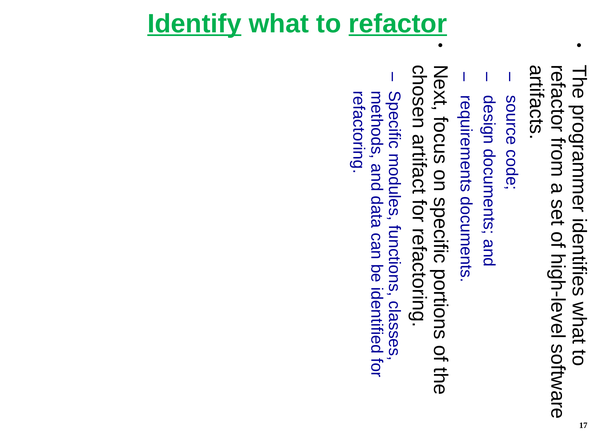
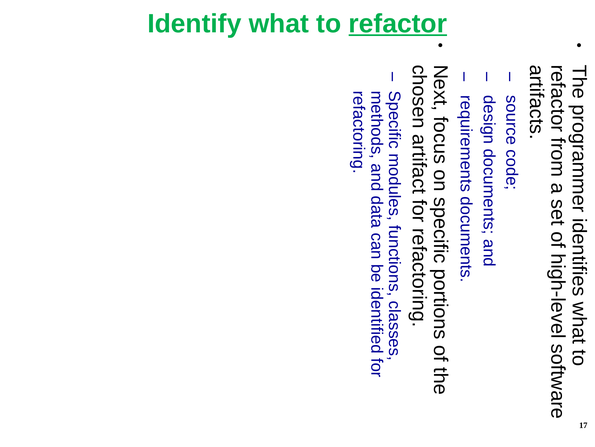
Identify underline: present -> none (194, 24)
